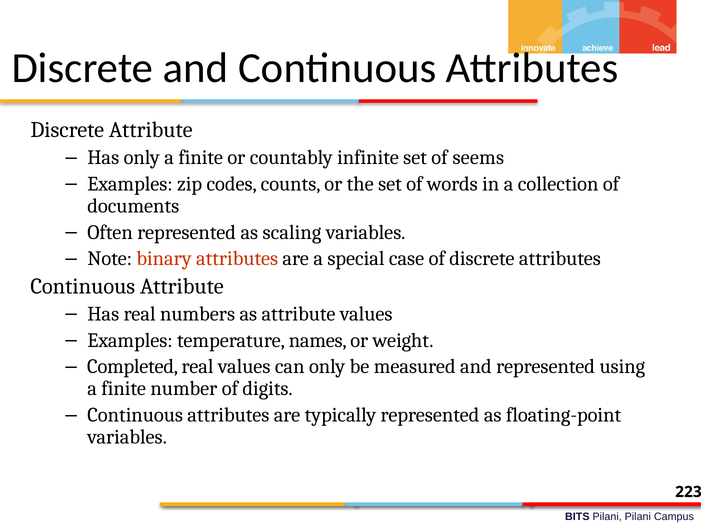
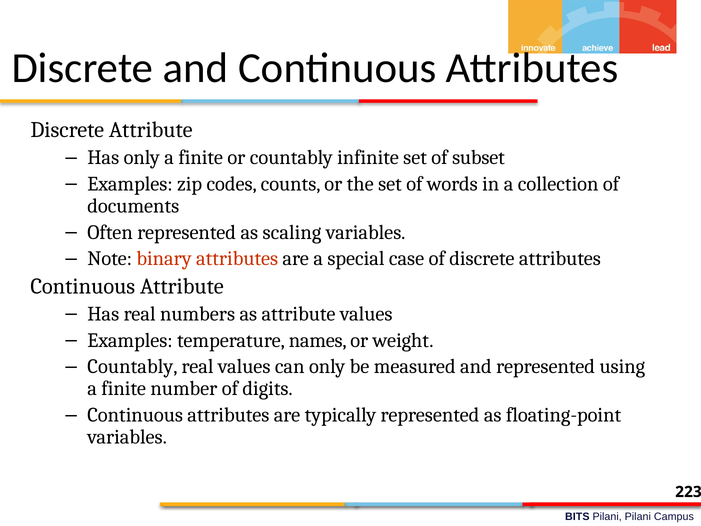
seems: seems -> subset (478, 157)
Completed: Completed -> Countably (132, 366)
